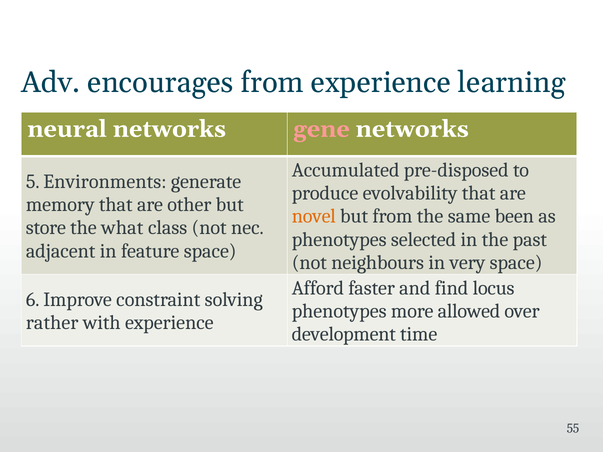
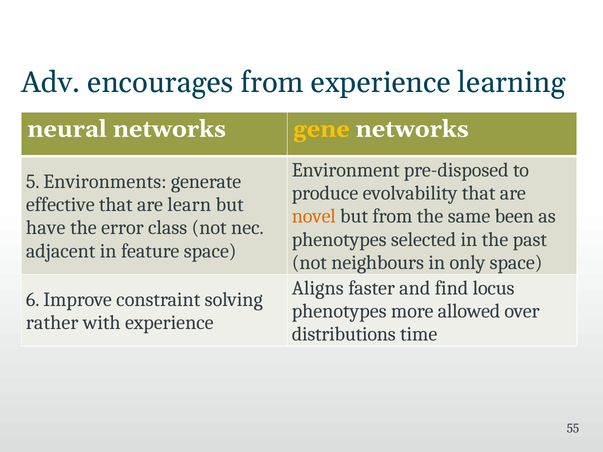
gene colour: pink -> yellow (322, 129)
Accumulated: Accumulated -> Environment (346, 170)
memory: memory -> effective (60, 205)
other: other -> learn (189, 205)
store: store -> have (46, 228)
what: what -> error (122, 228)
very: very -> only (467, 263)
Afford: Afford -> Aligns (318, 288)
development: development -> distributions (344, 334)
